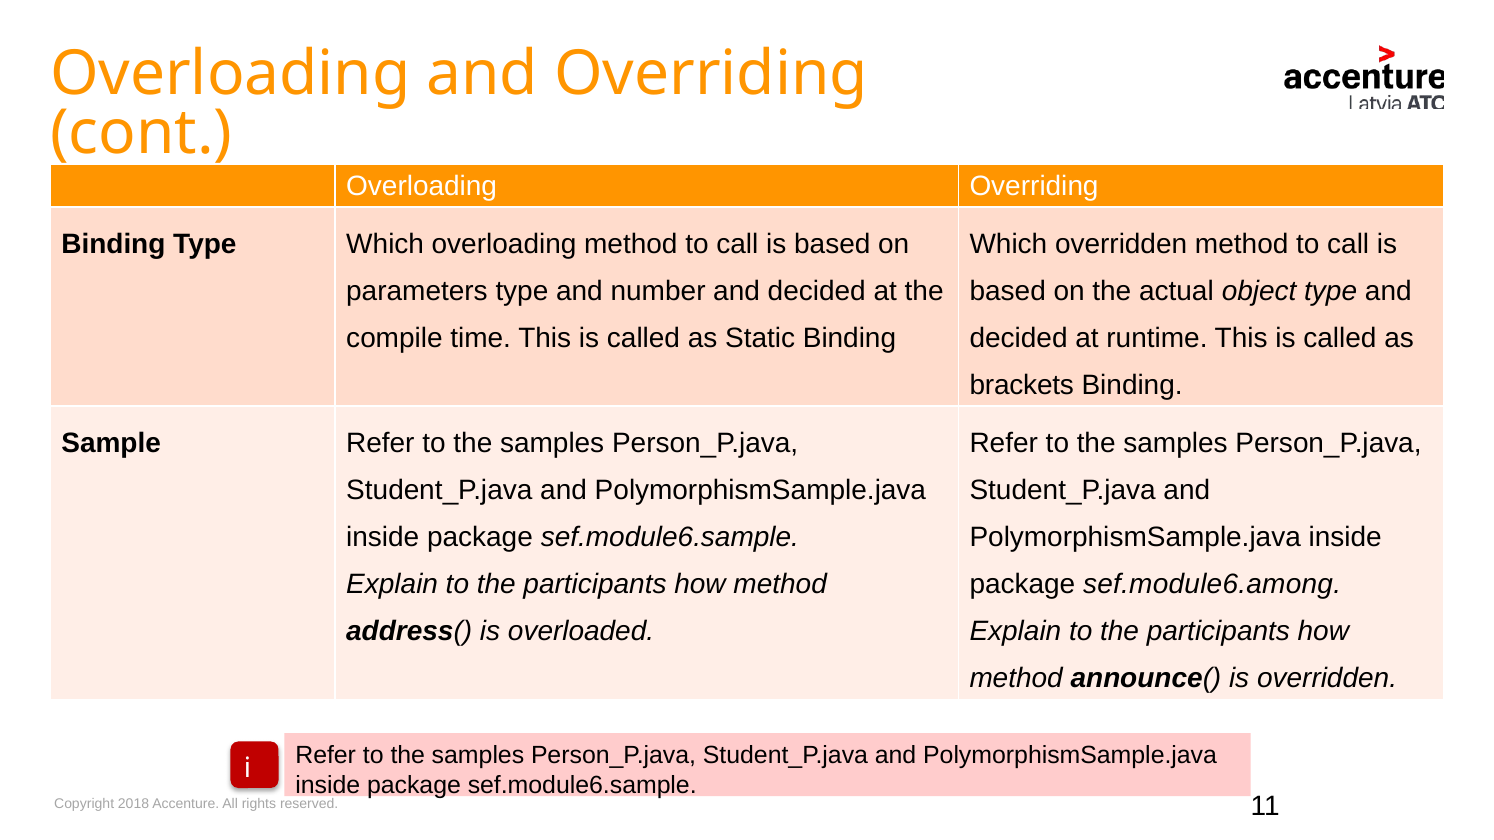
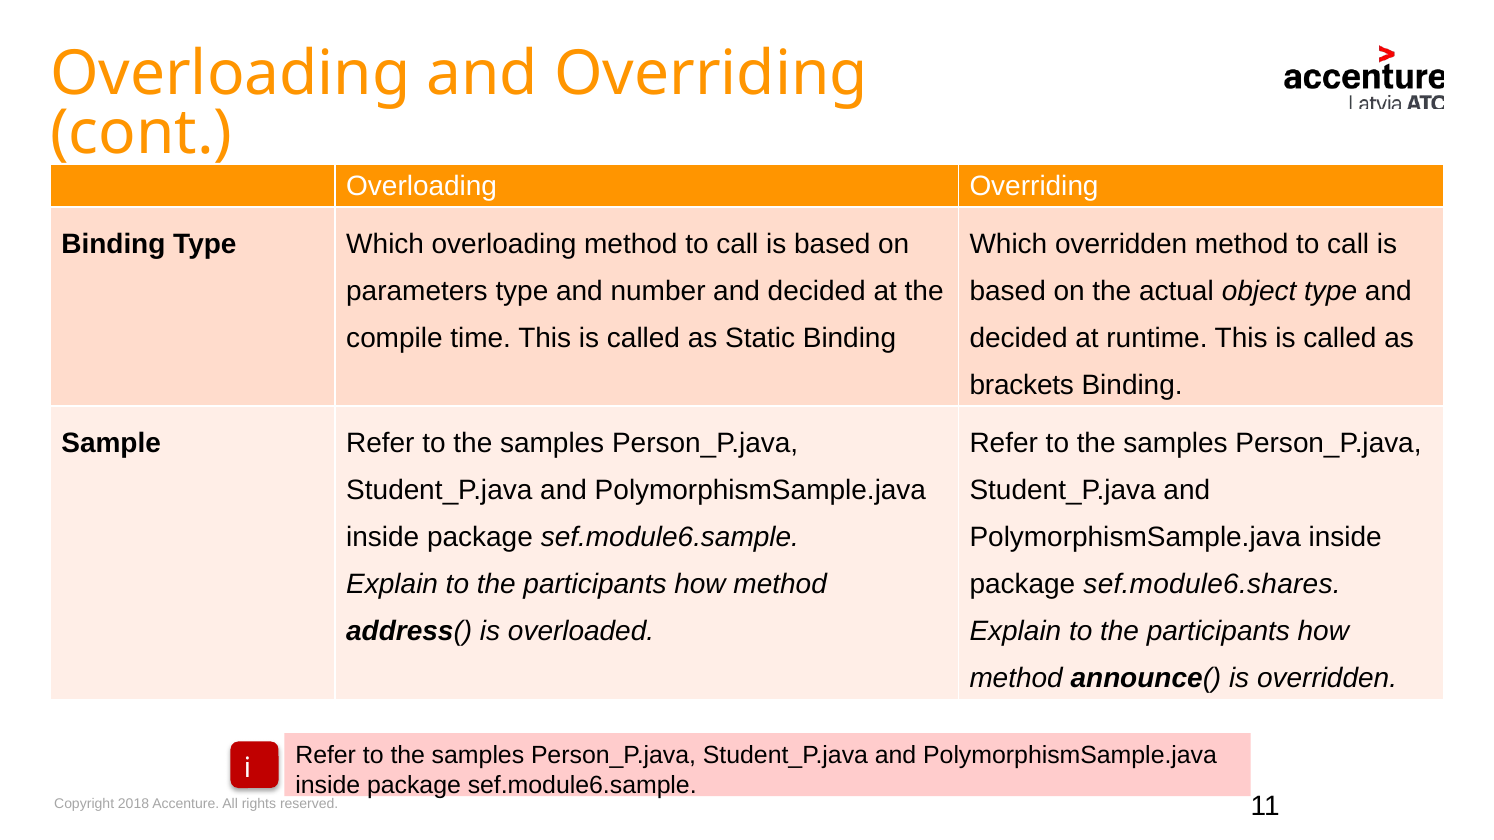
sef.module6.among: sef.module6.among -> sef.module6.shares (1212, 585)
